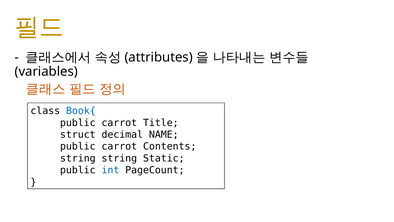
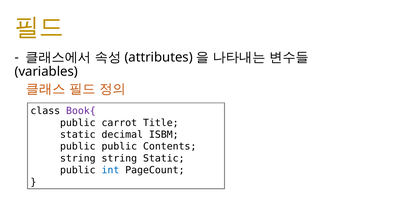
Book{ colour: blue -> purple (81, 111)
struct: struct -> static (78, 134)
NAME: NAME -> ISBM (164, 134)
carrot: carrot -> public (119, 146)
